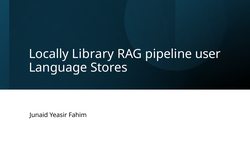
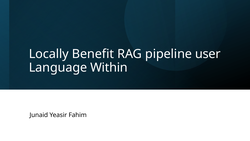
Library: Library -> Benefit (93, 54)
Stores: Stores -> Within (109, 67)
